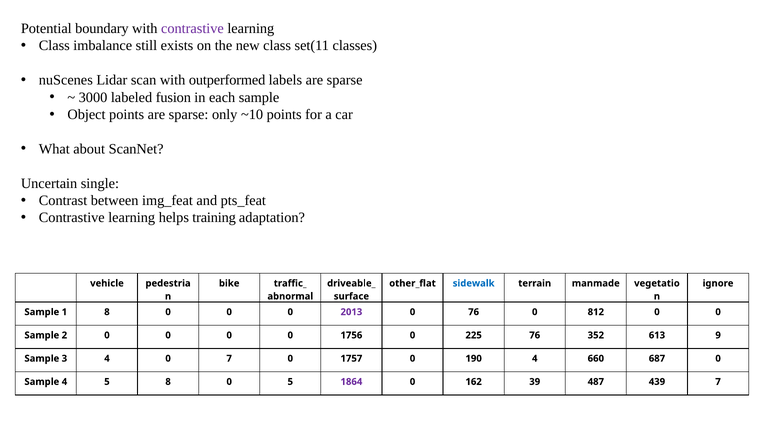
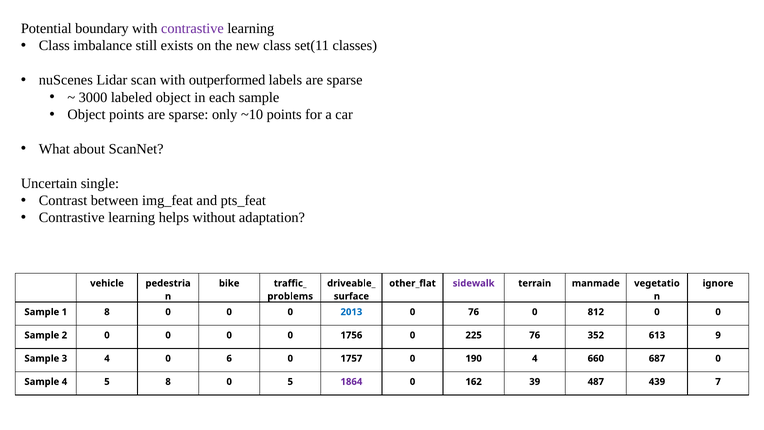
labeled fusion: fusion -> object (173, 97)
training: training -> without (214, 218)
sidewalk colour: blue -> purple (474, 283)
abnormal: abnormal -> problems (290, 296)
2013 colour: purple -> blue (351, 312)
0 7: 7 -> 6 (229, 358)
